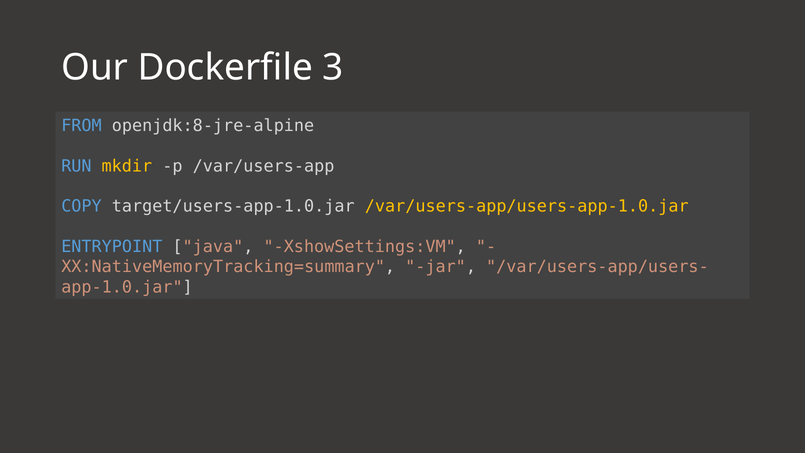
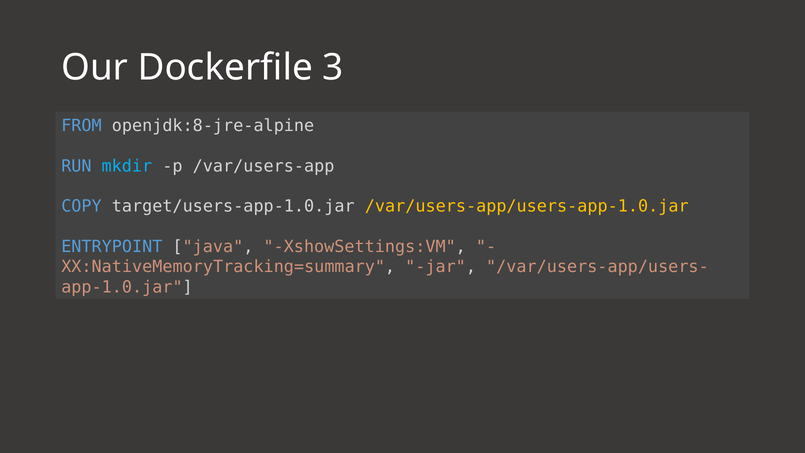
mkdir colour: yellow -> light blue (127, 166)
